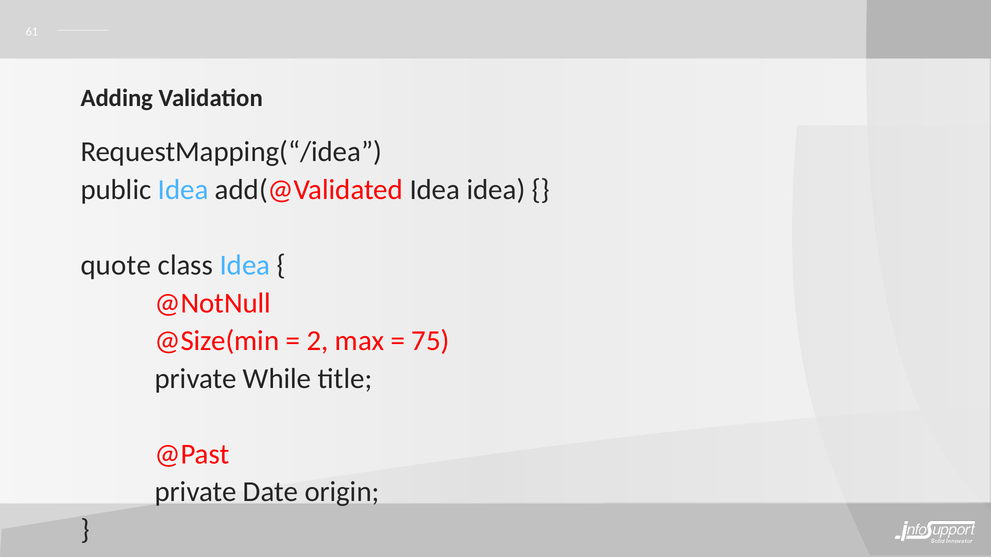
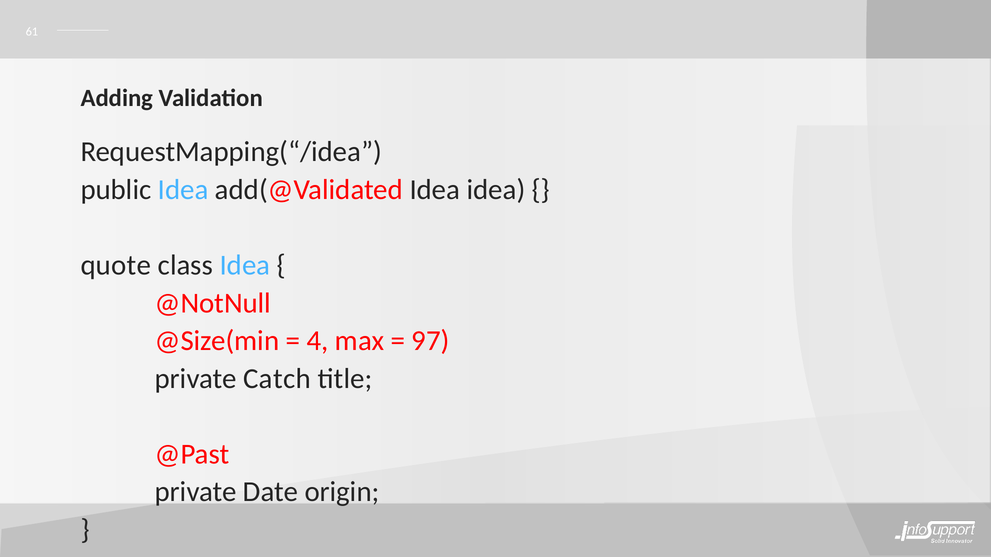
2: 2 -> 4 (318, 341)
75: 75 -> 97 (430, 341)
While: While -> Catch (277, 379)
